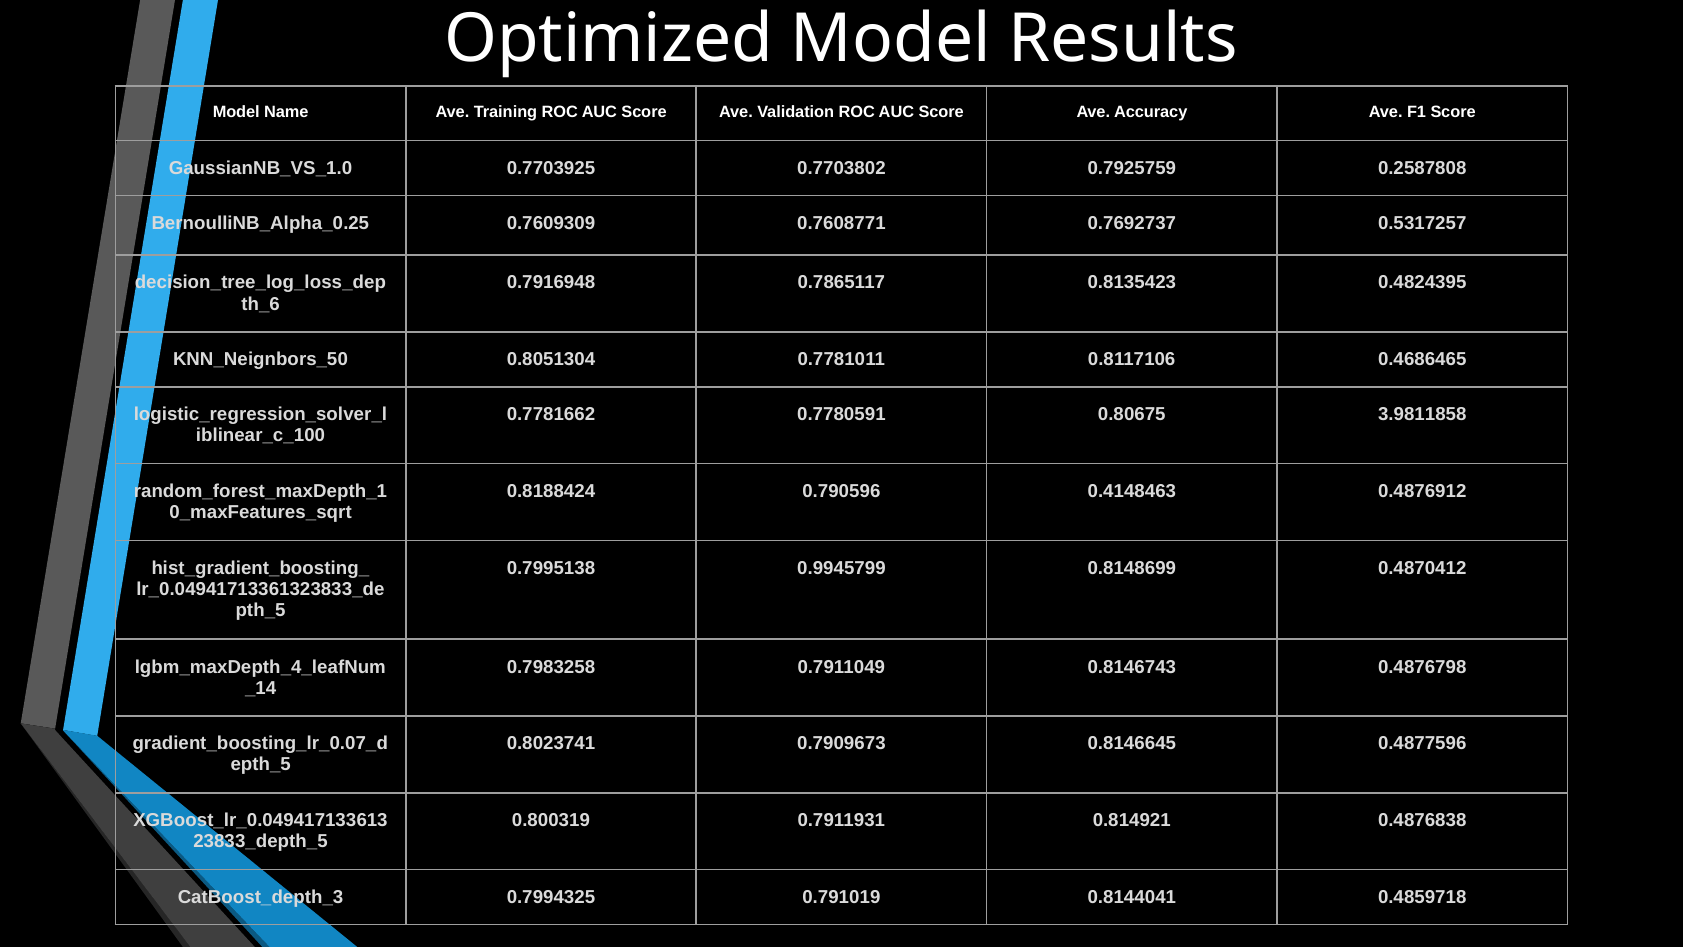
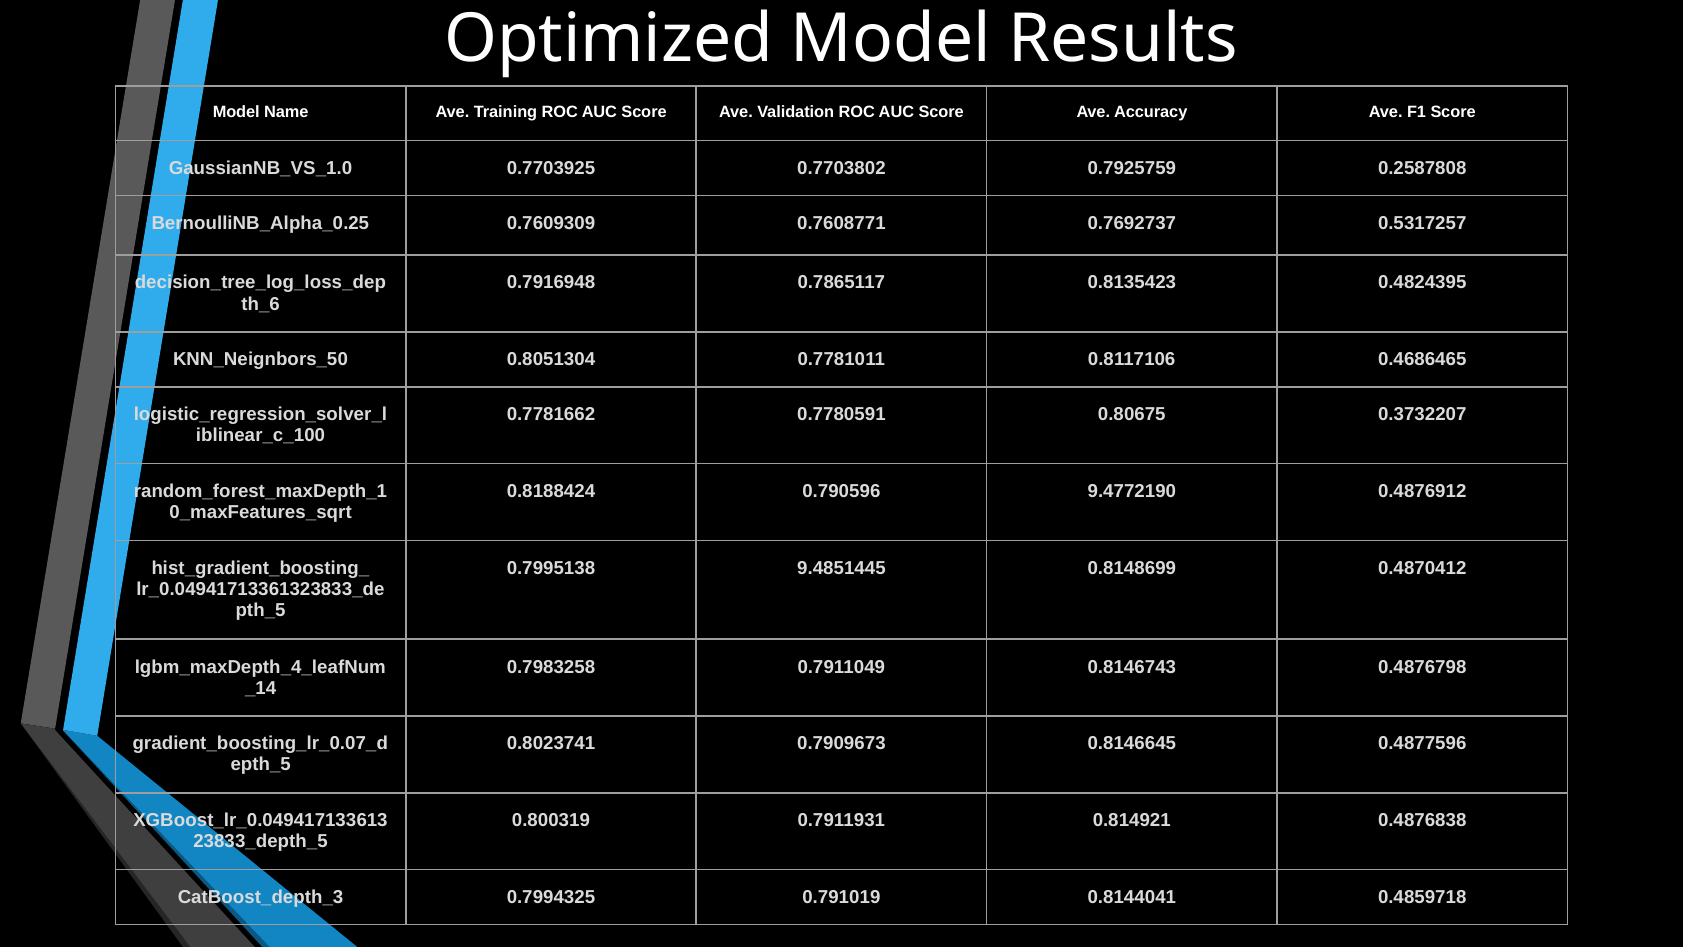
3.9811858: 3.9811858 -> 0.3732207 (1422, 414)
0.4148463: 0.4148463 -> 9.4772190 (1132, 491)
0.9945799: 0.9945799 -> 9.4851445 (841, 568)
